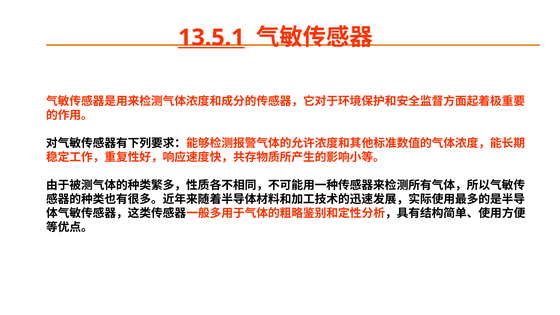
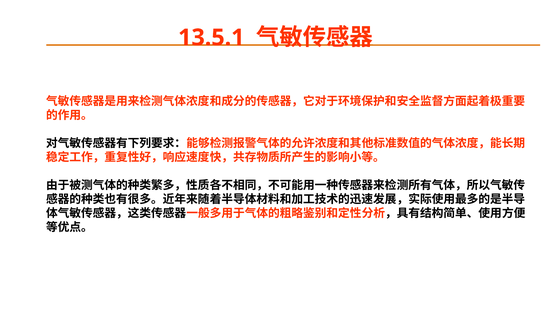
13.5.1 underline: present -> none (211, 38)
